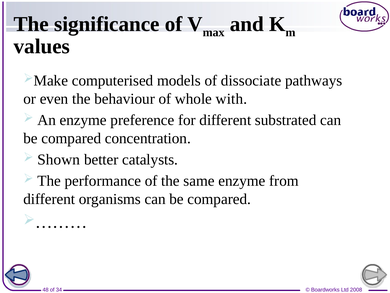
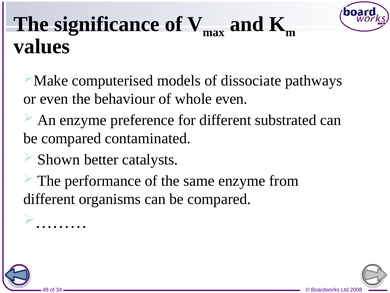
whole with: with -> even (232, 99)
concentration: concentration -> contaminated (148, 138)
